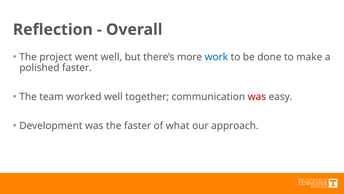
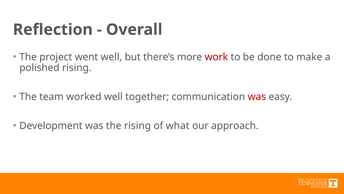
work colour: blue -> red (216, 57)
polished faster: faster -> rising (77, 68)
the faster: faster -> rising (137, 125)
